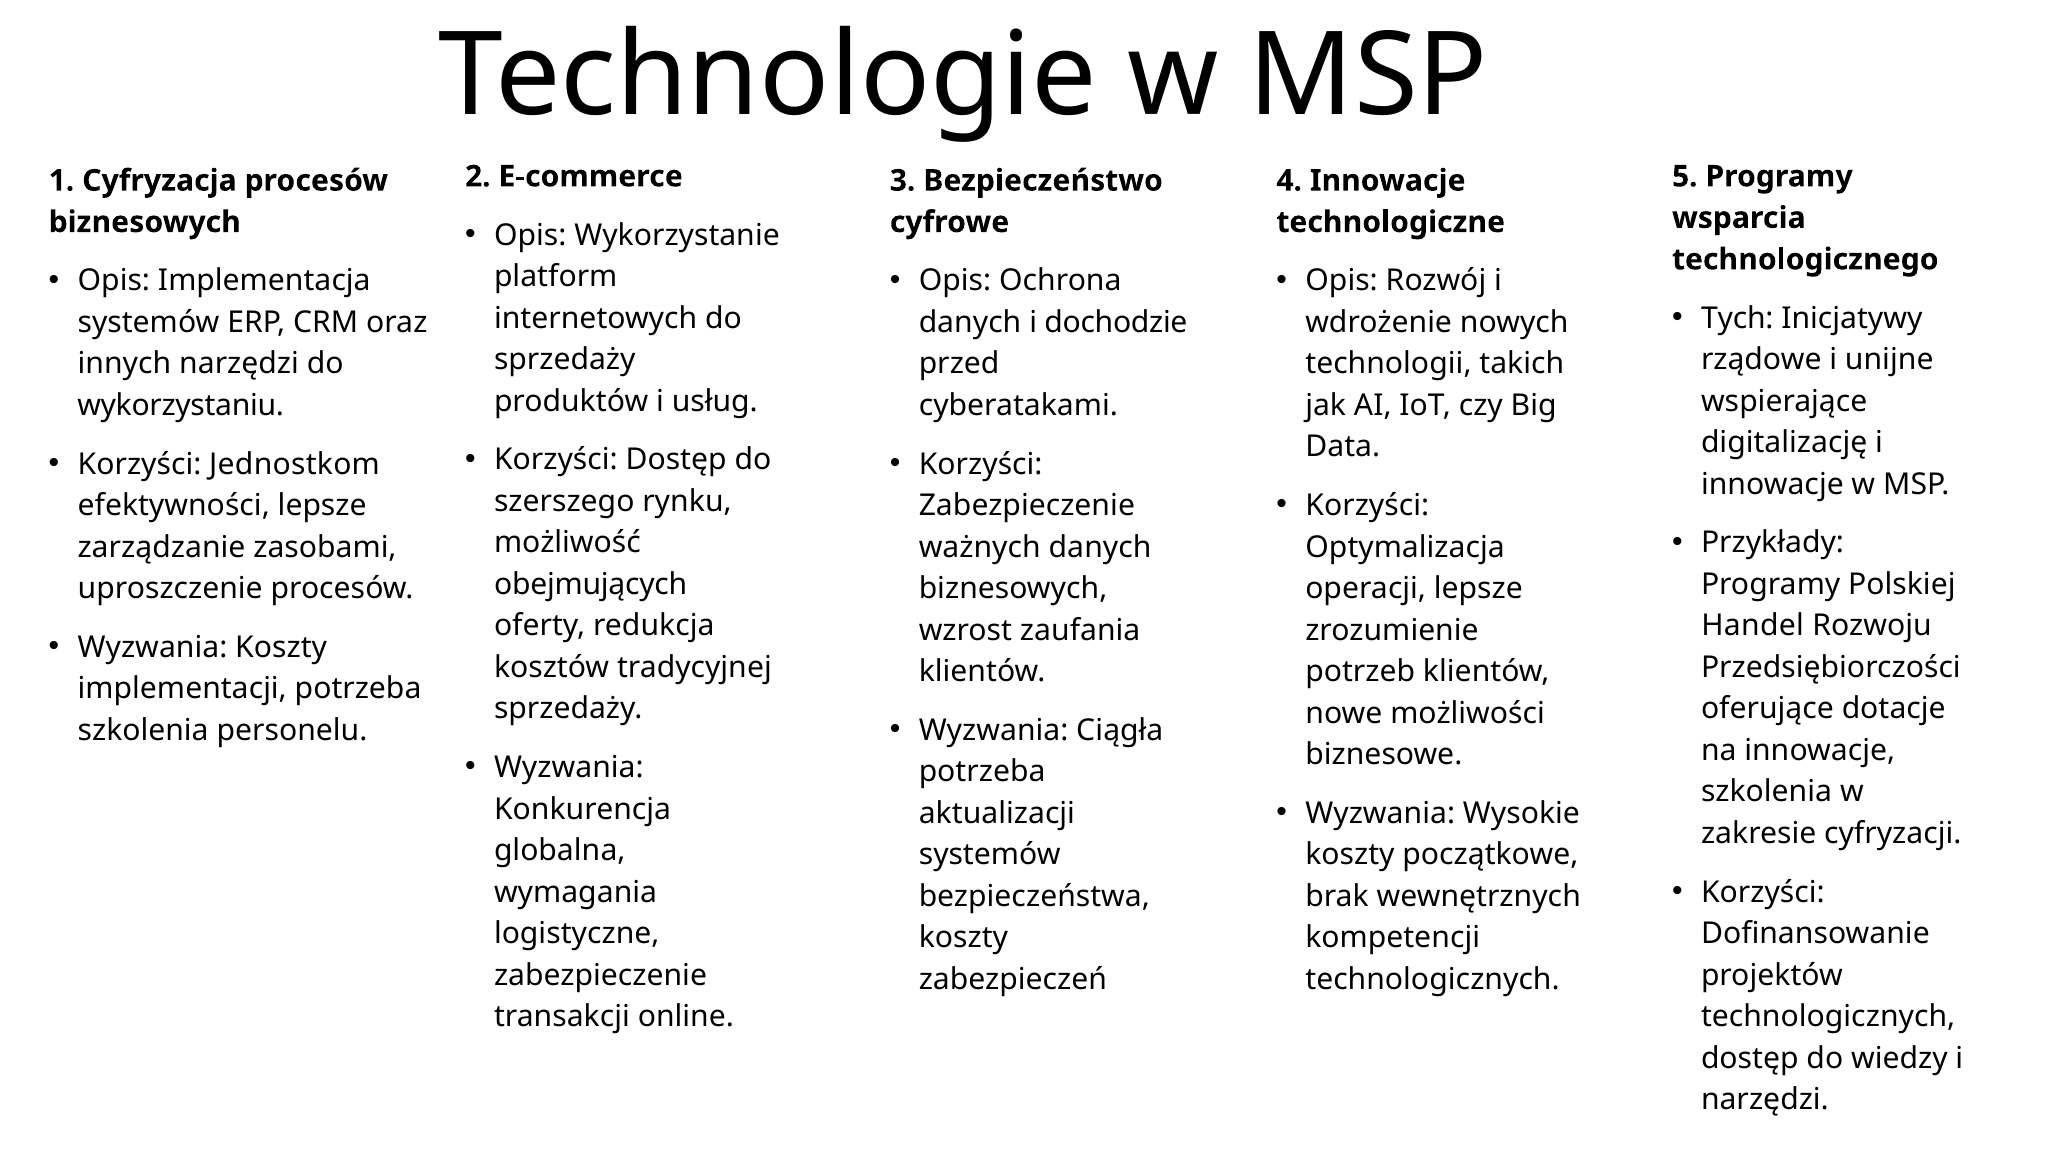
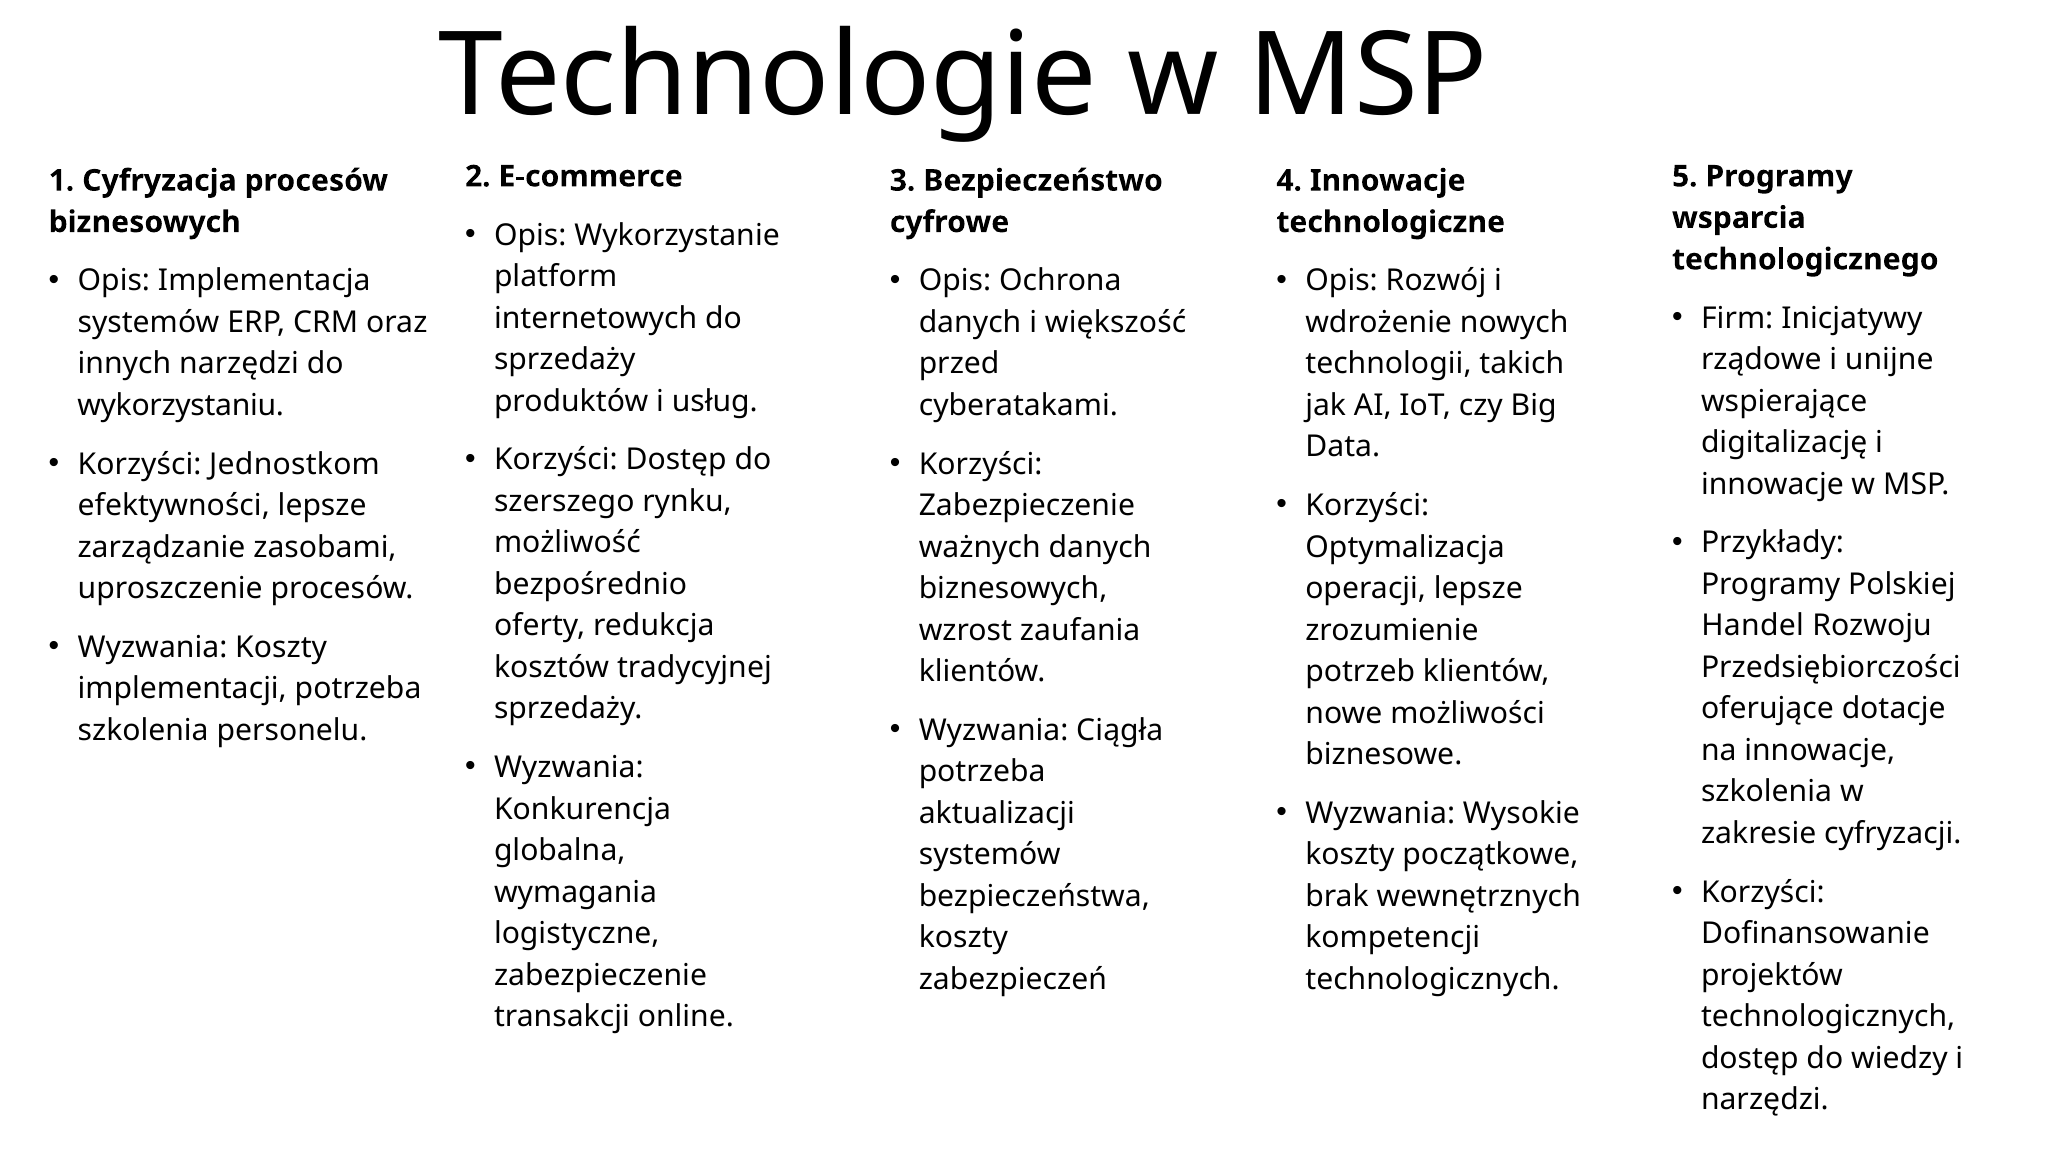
Tych: Tych -> Firm (1737, 318)
dochodzie: dochodzie -> większość (1116, 323)
obejmujących: obejmujących -> bezpośrednio (591, 585)
